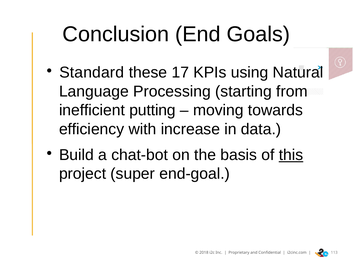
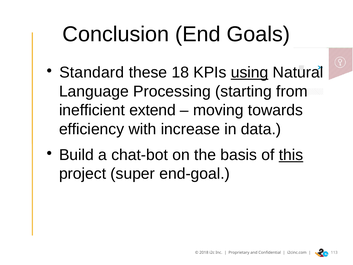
17: 17 -> 18 (180, 72)
using underline: none -> present (250, 72)
putting: putting -> extend (153, 110)
